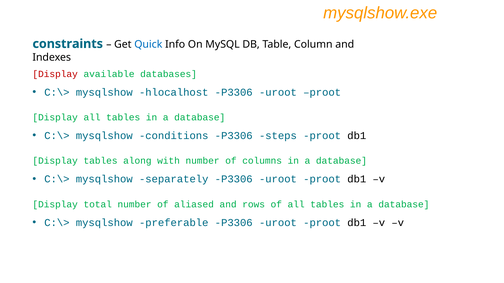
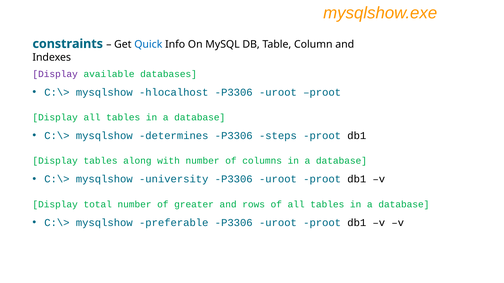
Display colour: red -> purple (55, 74)
conditions: conditions -> determines (174, 136)
separately: separately -> university (174, 179)
aliased: aliased -> greater (194, 205)
